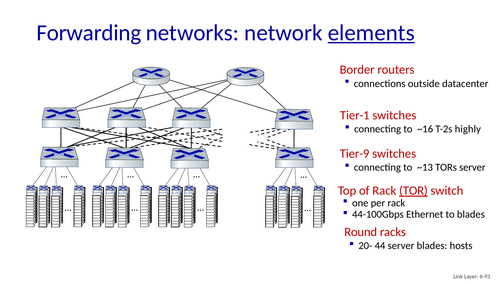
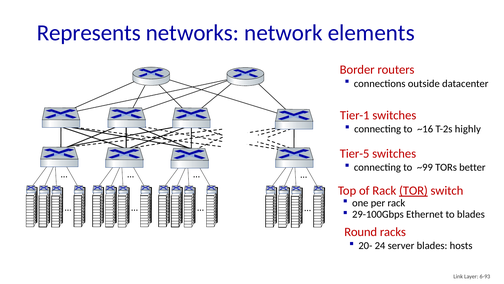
Forwarding: Forwarding -> Represents (89, 33)
elements underline: present -> none (371, 33)
Tier-9: Tier-9 -> Tier-5 (355, 153)
~13: ~13 -> ~99 (425, 167)
TORs server: server -> better (472, 167)
44-100Gbps: 44-100Gbps -> 29-100Gbps (378, 214)
44: 44 -> 24 (380, 245)
